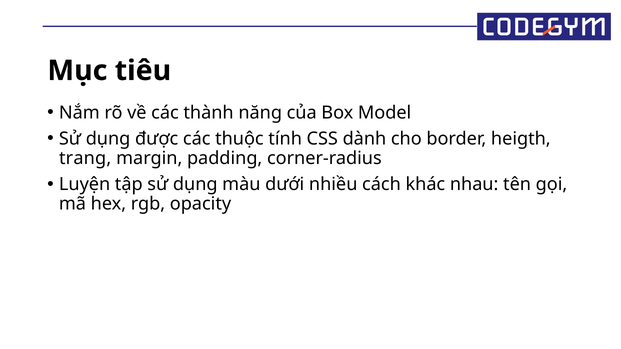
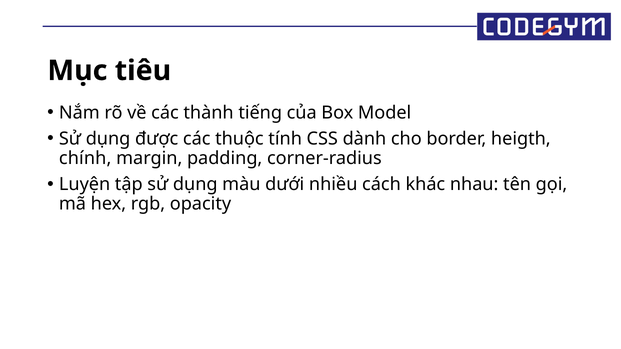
năng: năng -> tiếng (260, 113)
trang: trang -> chính (85, 158)
